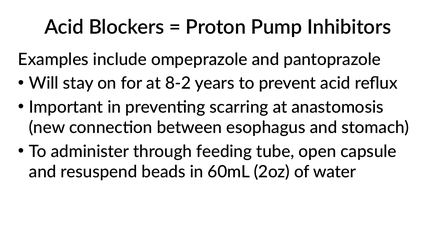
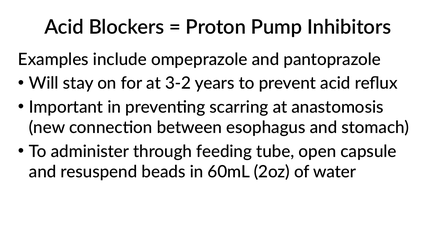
8-2: 8-2 -> 3-2 (178, 83)
